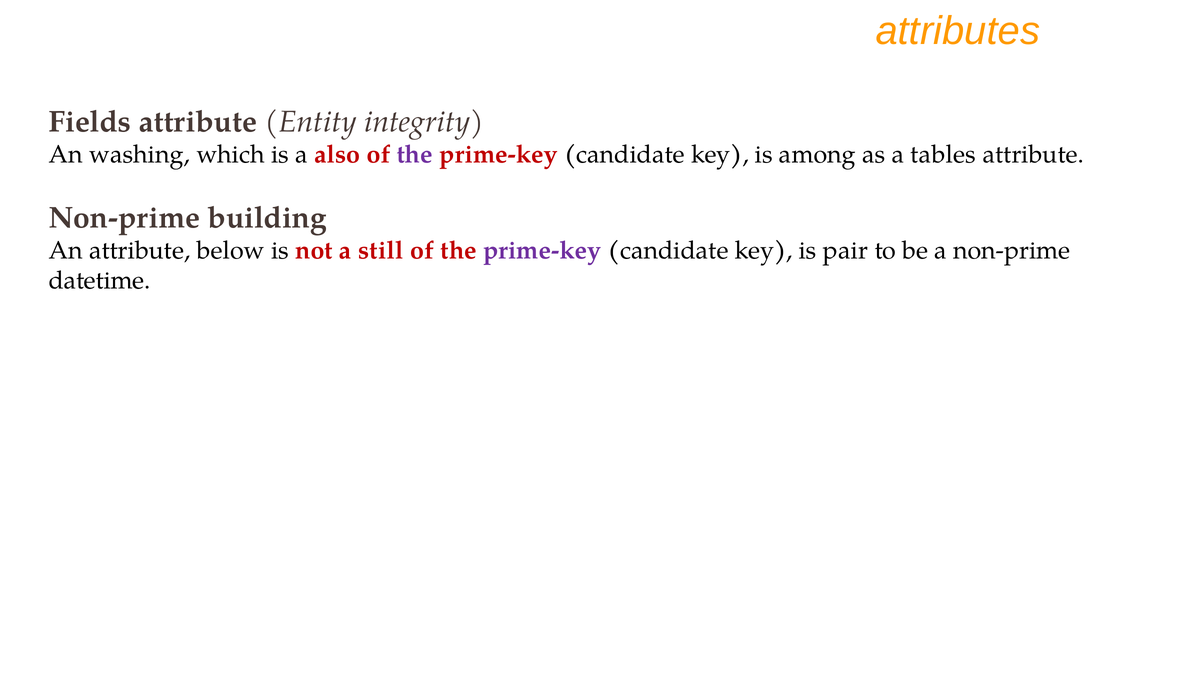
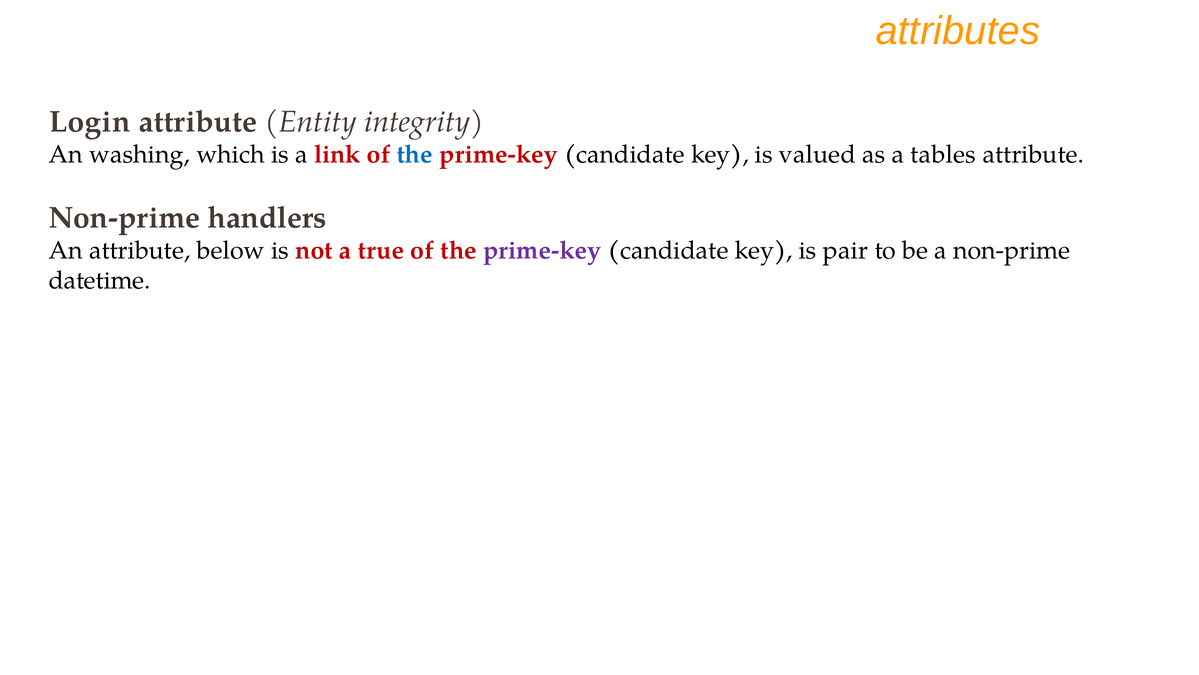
Fields: Fields -> Login (90, 122)
also: also -> link (337, 155)
the colour: purple -> blue (415, 155)
among: among -> valued (817, 155)
building: building -> handlers (267, 218)
still: still -> true (381, 250)
